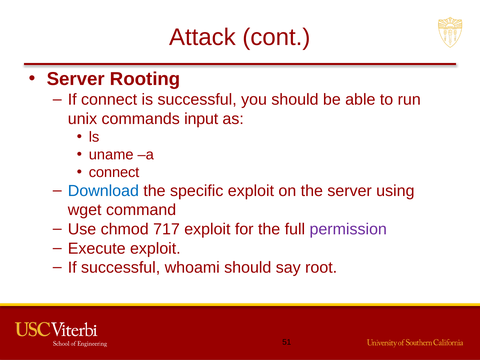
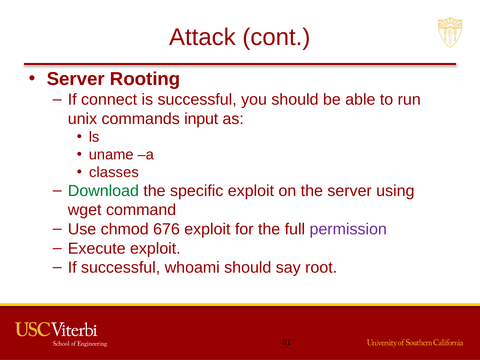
connect: connect -> classes (114, 172)
Download colour: blue -> green (103, 191)
717: 717 -> 676 (166, 229)
